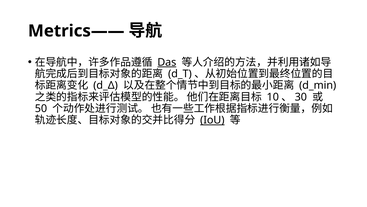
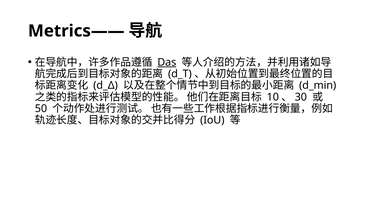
IoU underline: present -> none (212, 120)
